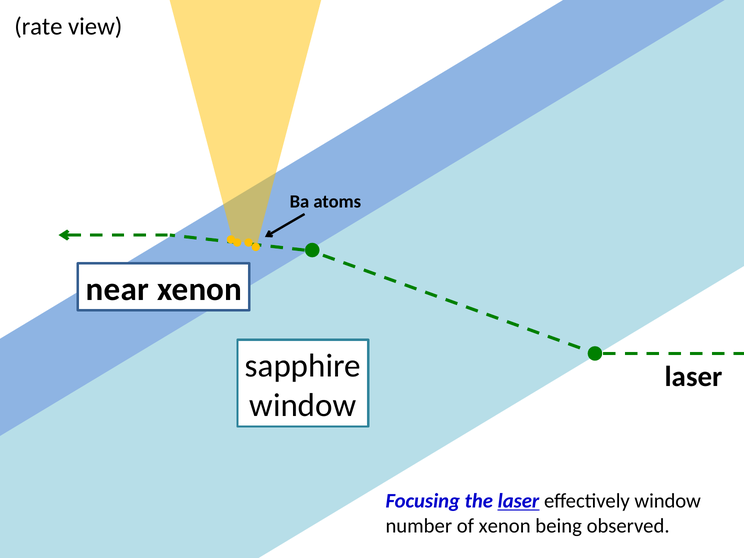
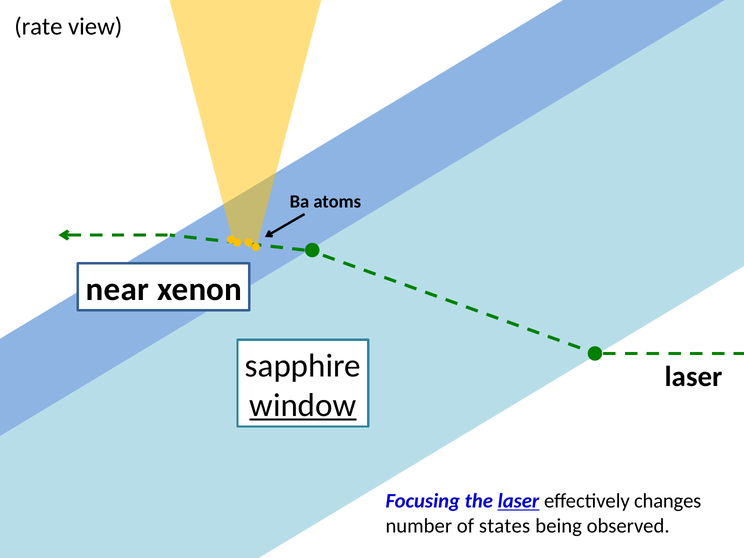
window underline: none -> present (303, 405)
effectively window: window -> changes (668, 501)
of xenon: xenon -> states (505, 526)
